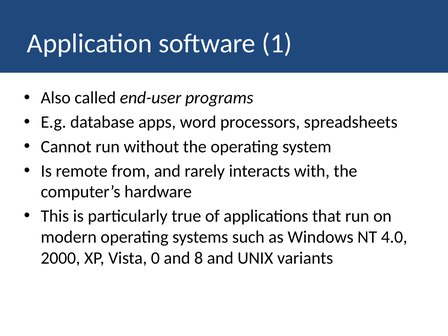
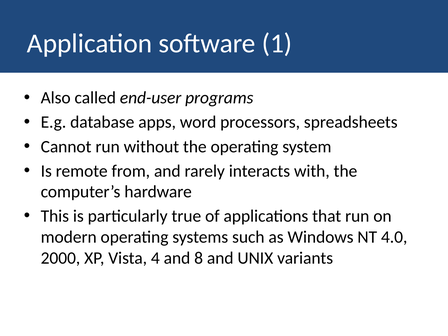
0: 0 -> 4 (155, 258)
